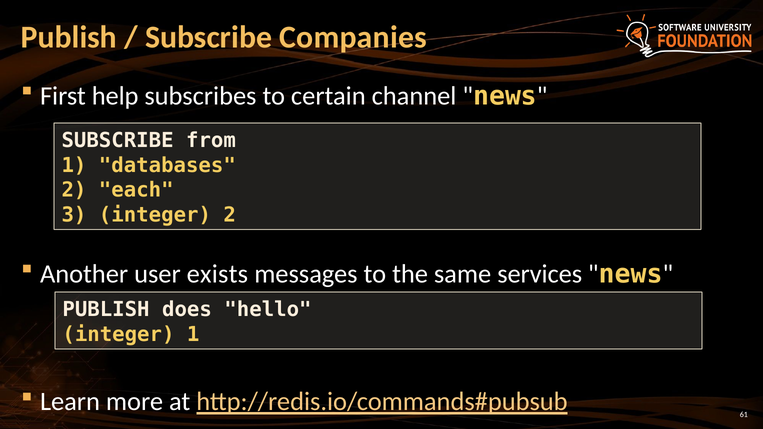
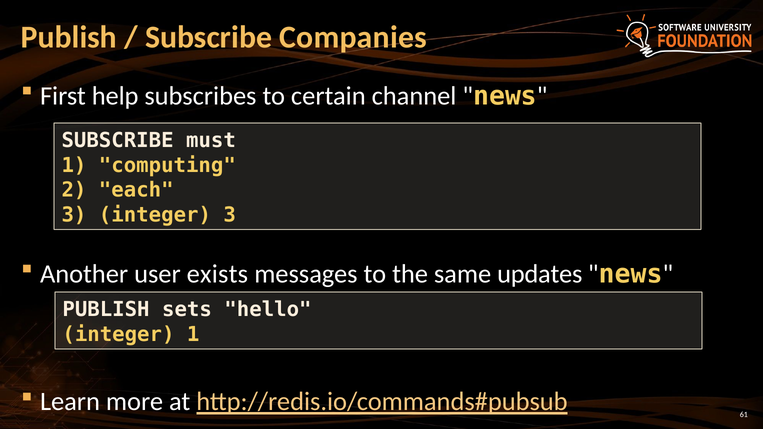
from: from -> must (211, 141)
databases: databases -> computing (167, 165)
integer 2: 2 -> 3 (230, 215)
services: services -> updates (540, 274)
does: does -> sets (187, 310)
